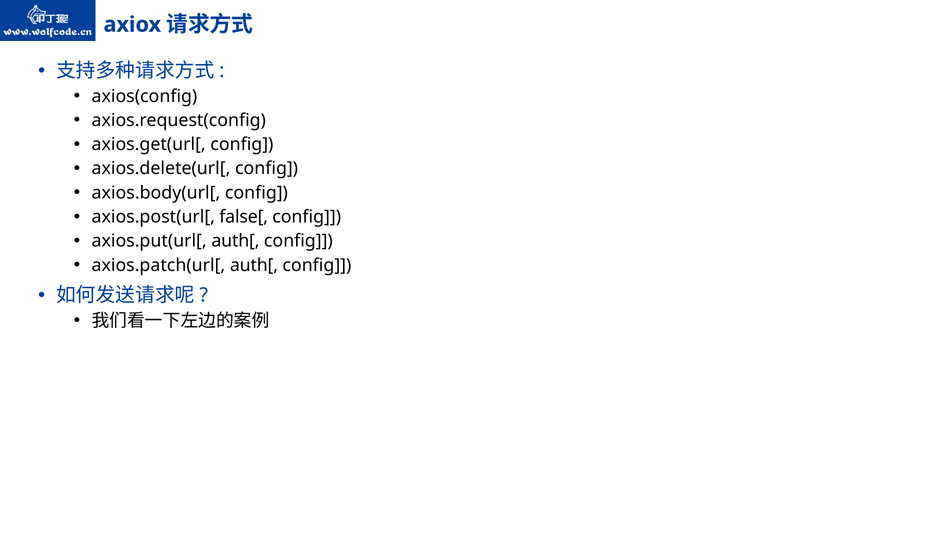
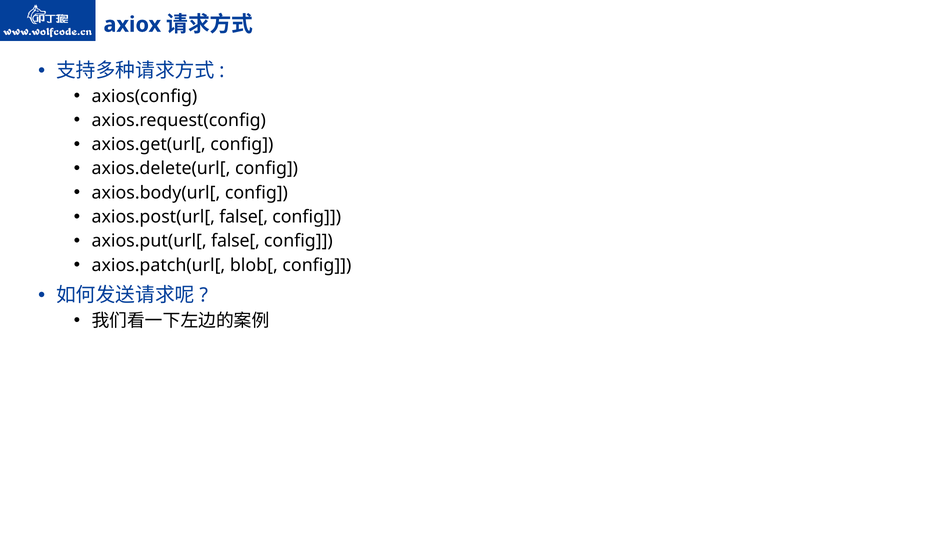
axios.put(url[ auth[: auth[ -> false[ (235, 241)
axios.patch(url[ auth[: auth[ -> blob[ (254, 265)
